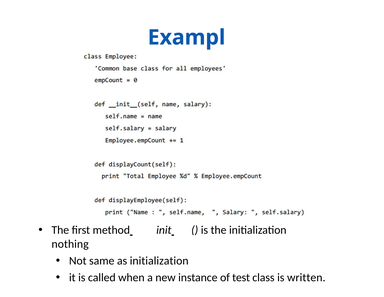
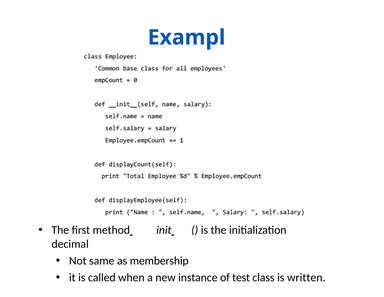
nothing: nothing -> decimal (70, 244)
as initialization: initialization -> membership (159, 261)
